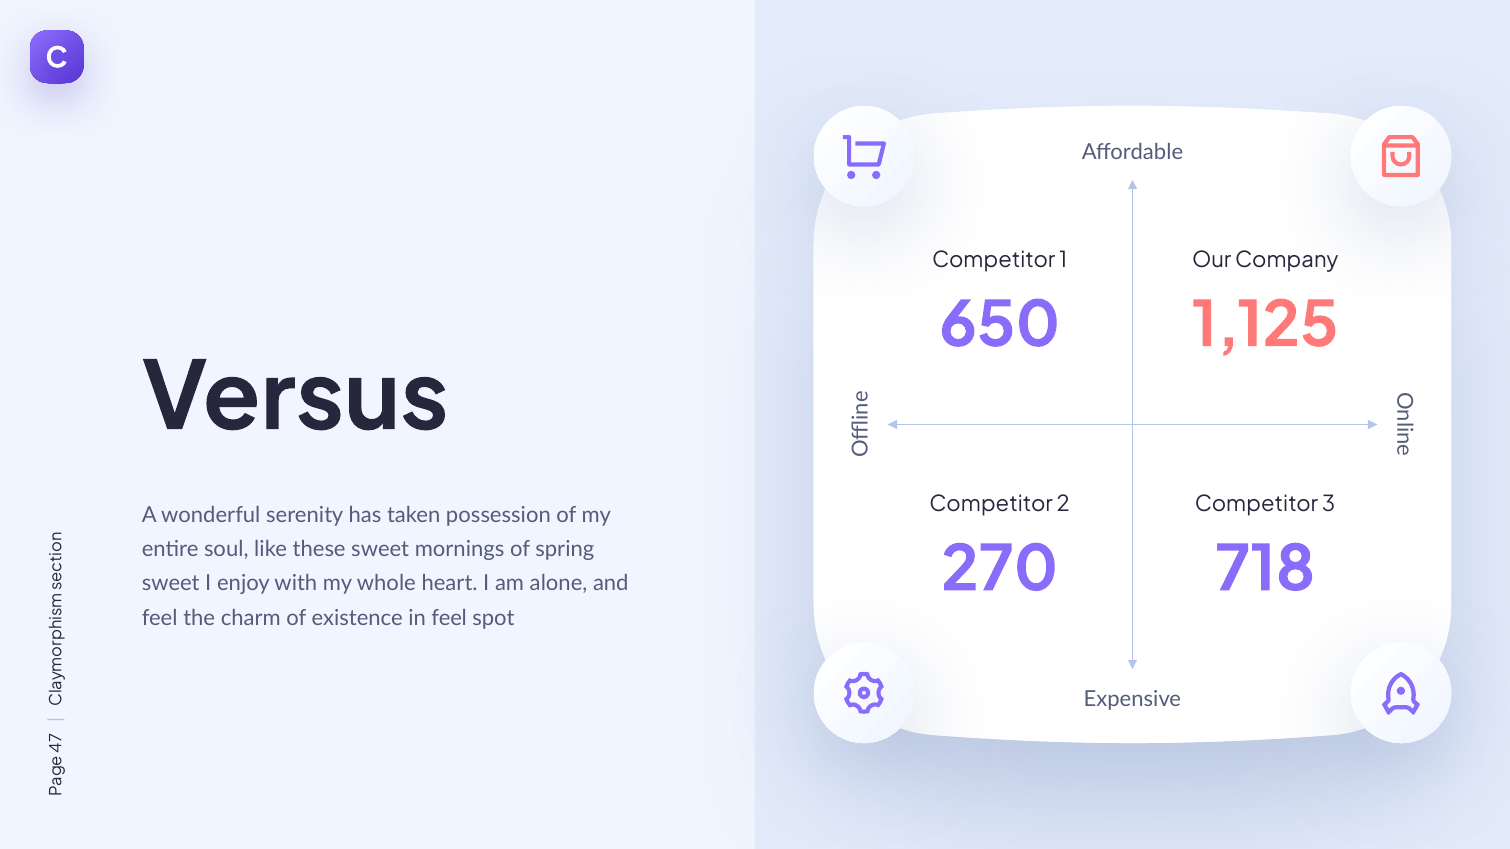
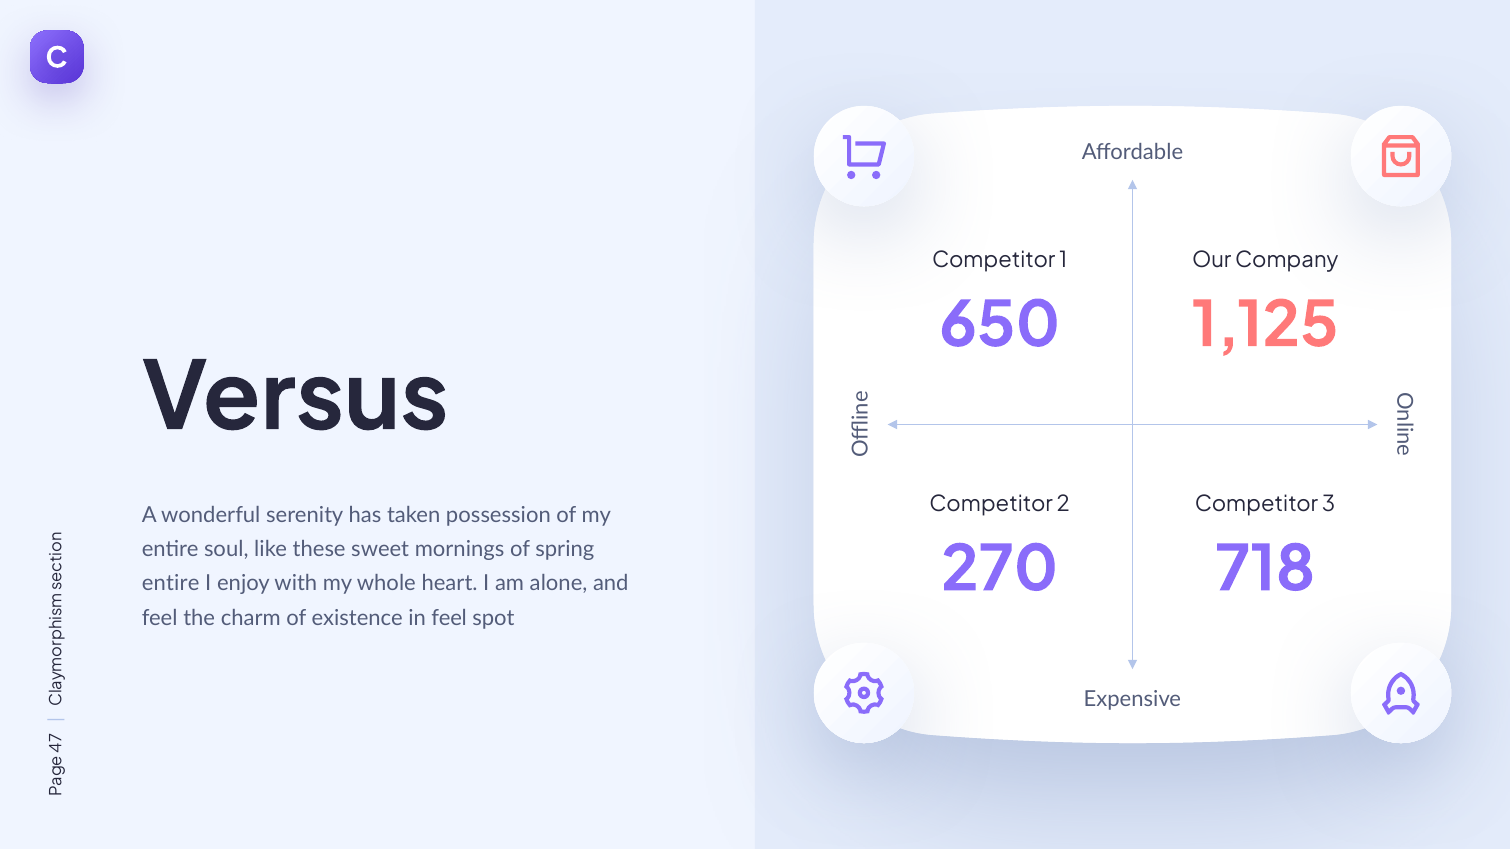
sweet: sweet -> entire (171, 584)
